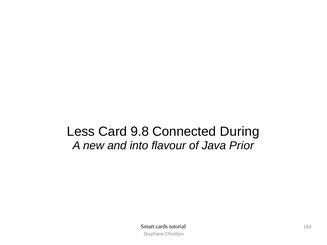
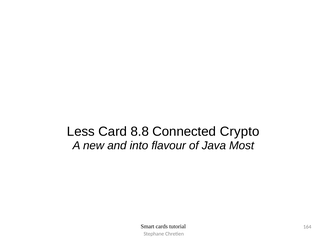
9.8: 9.8 -> 8.8 (140, 132)
During: During -> Crypto (240, 132)
Prior: Prior -> Most (242, 146)
